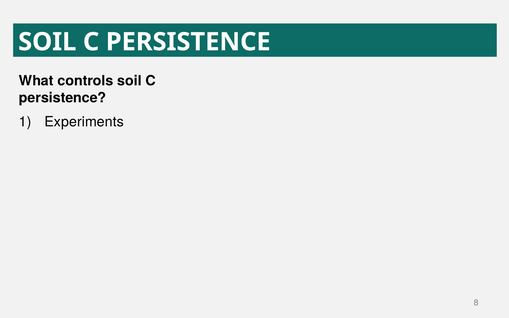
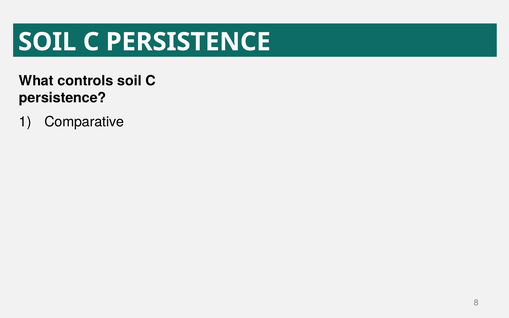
Experiments: Experiments -> Comparative (84, 122)
